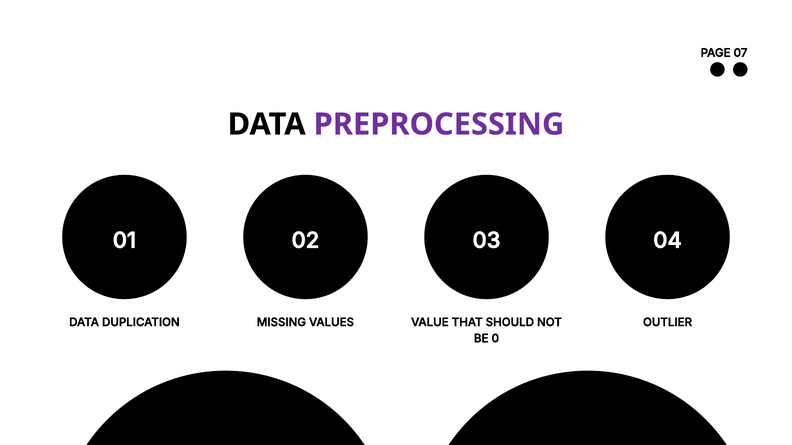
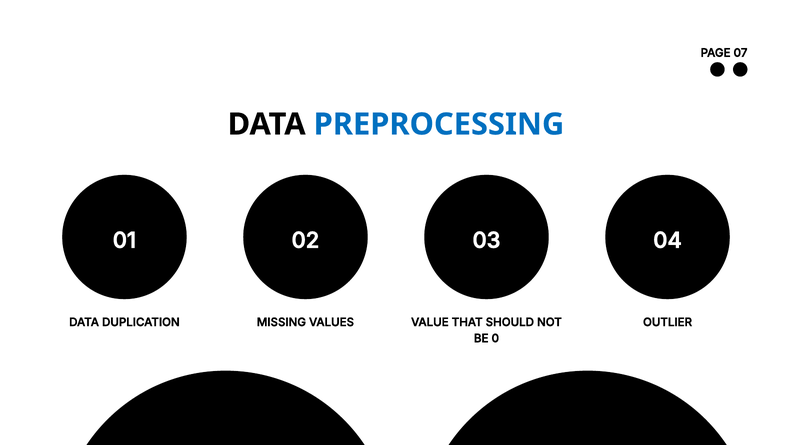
PREPROCESSING colour: purple -> blue (439, 125)
